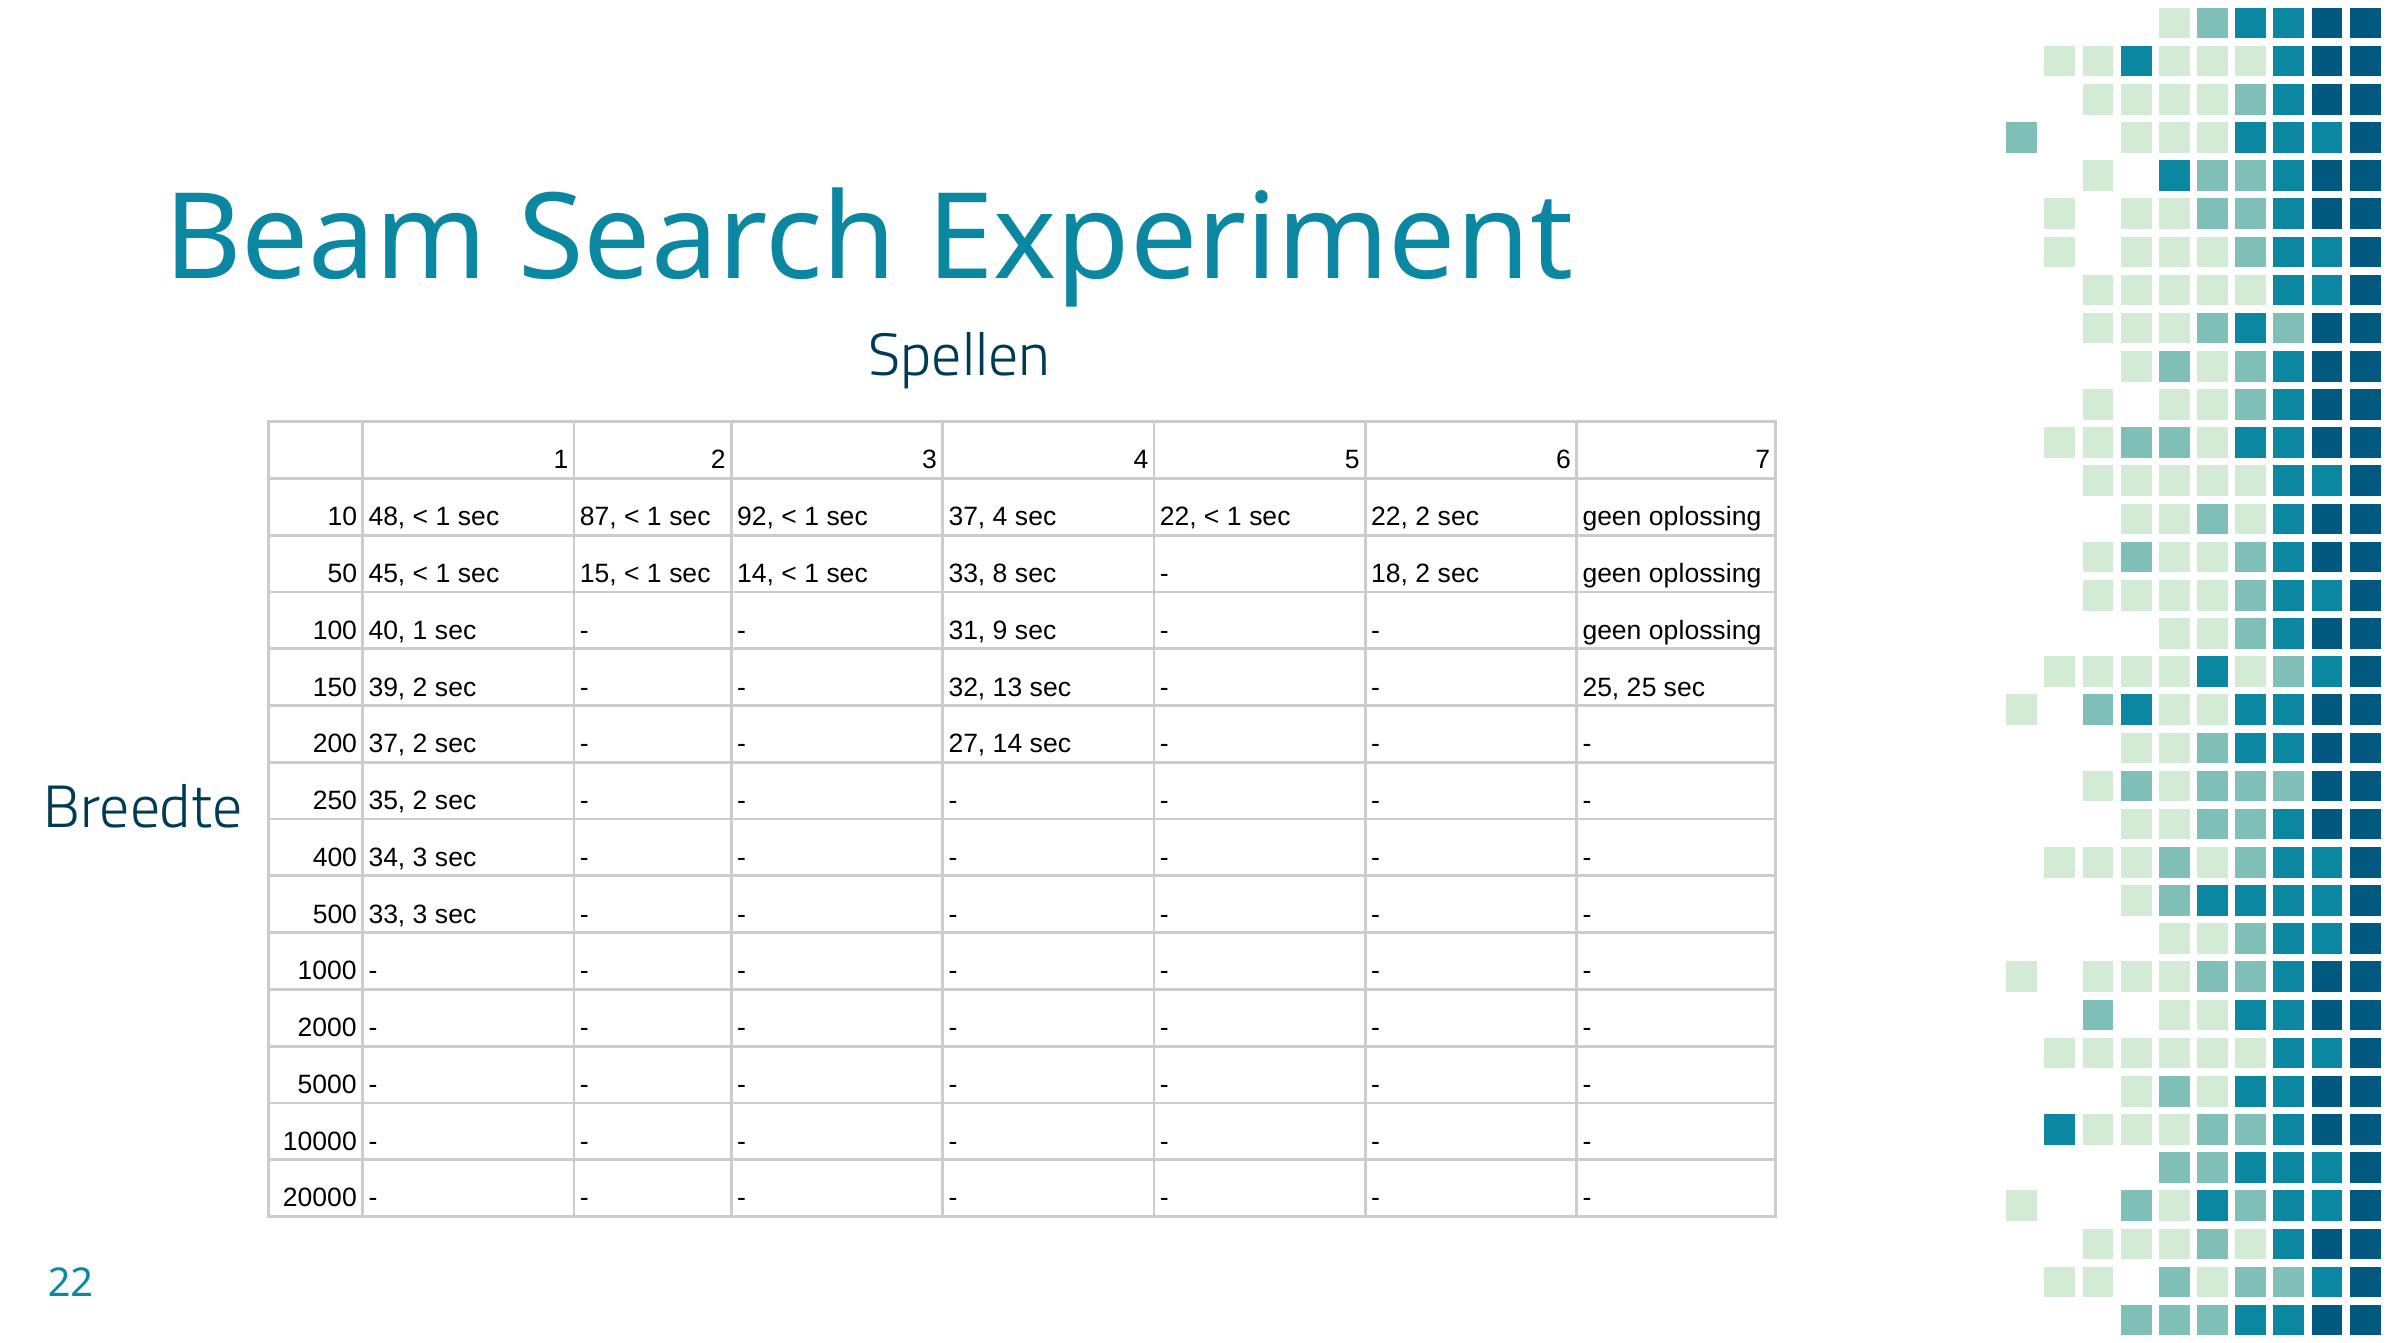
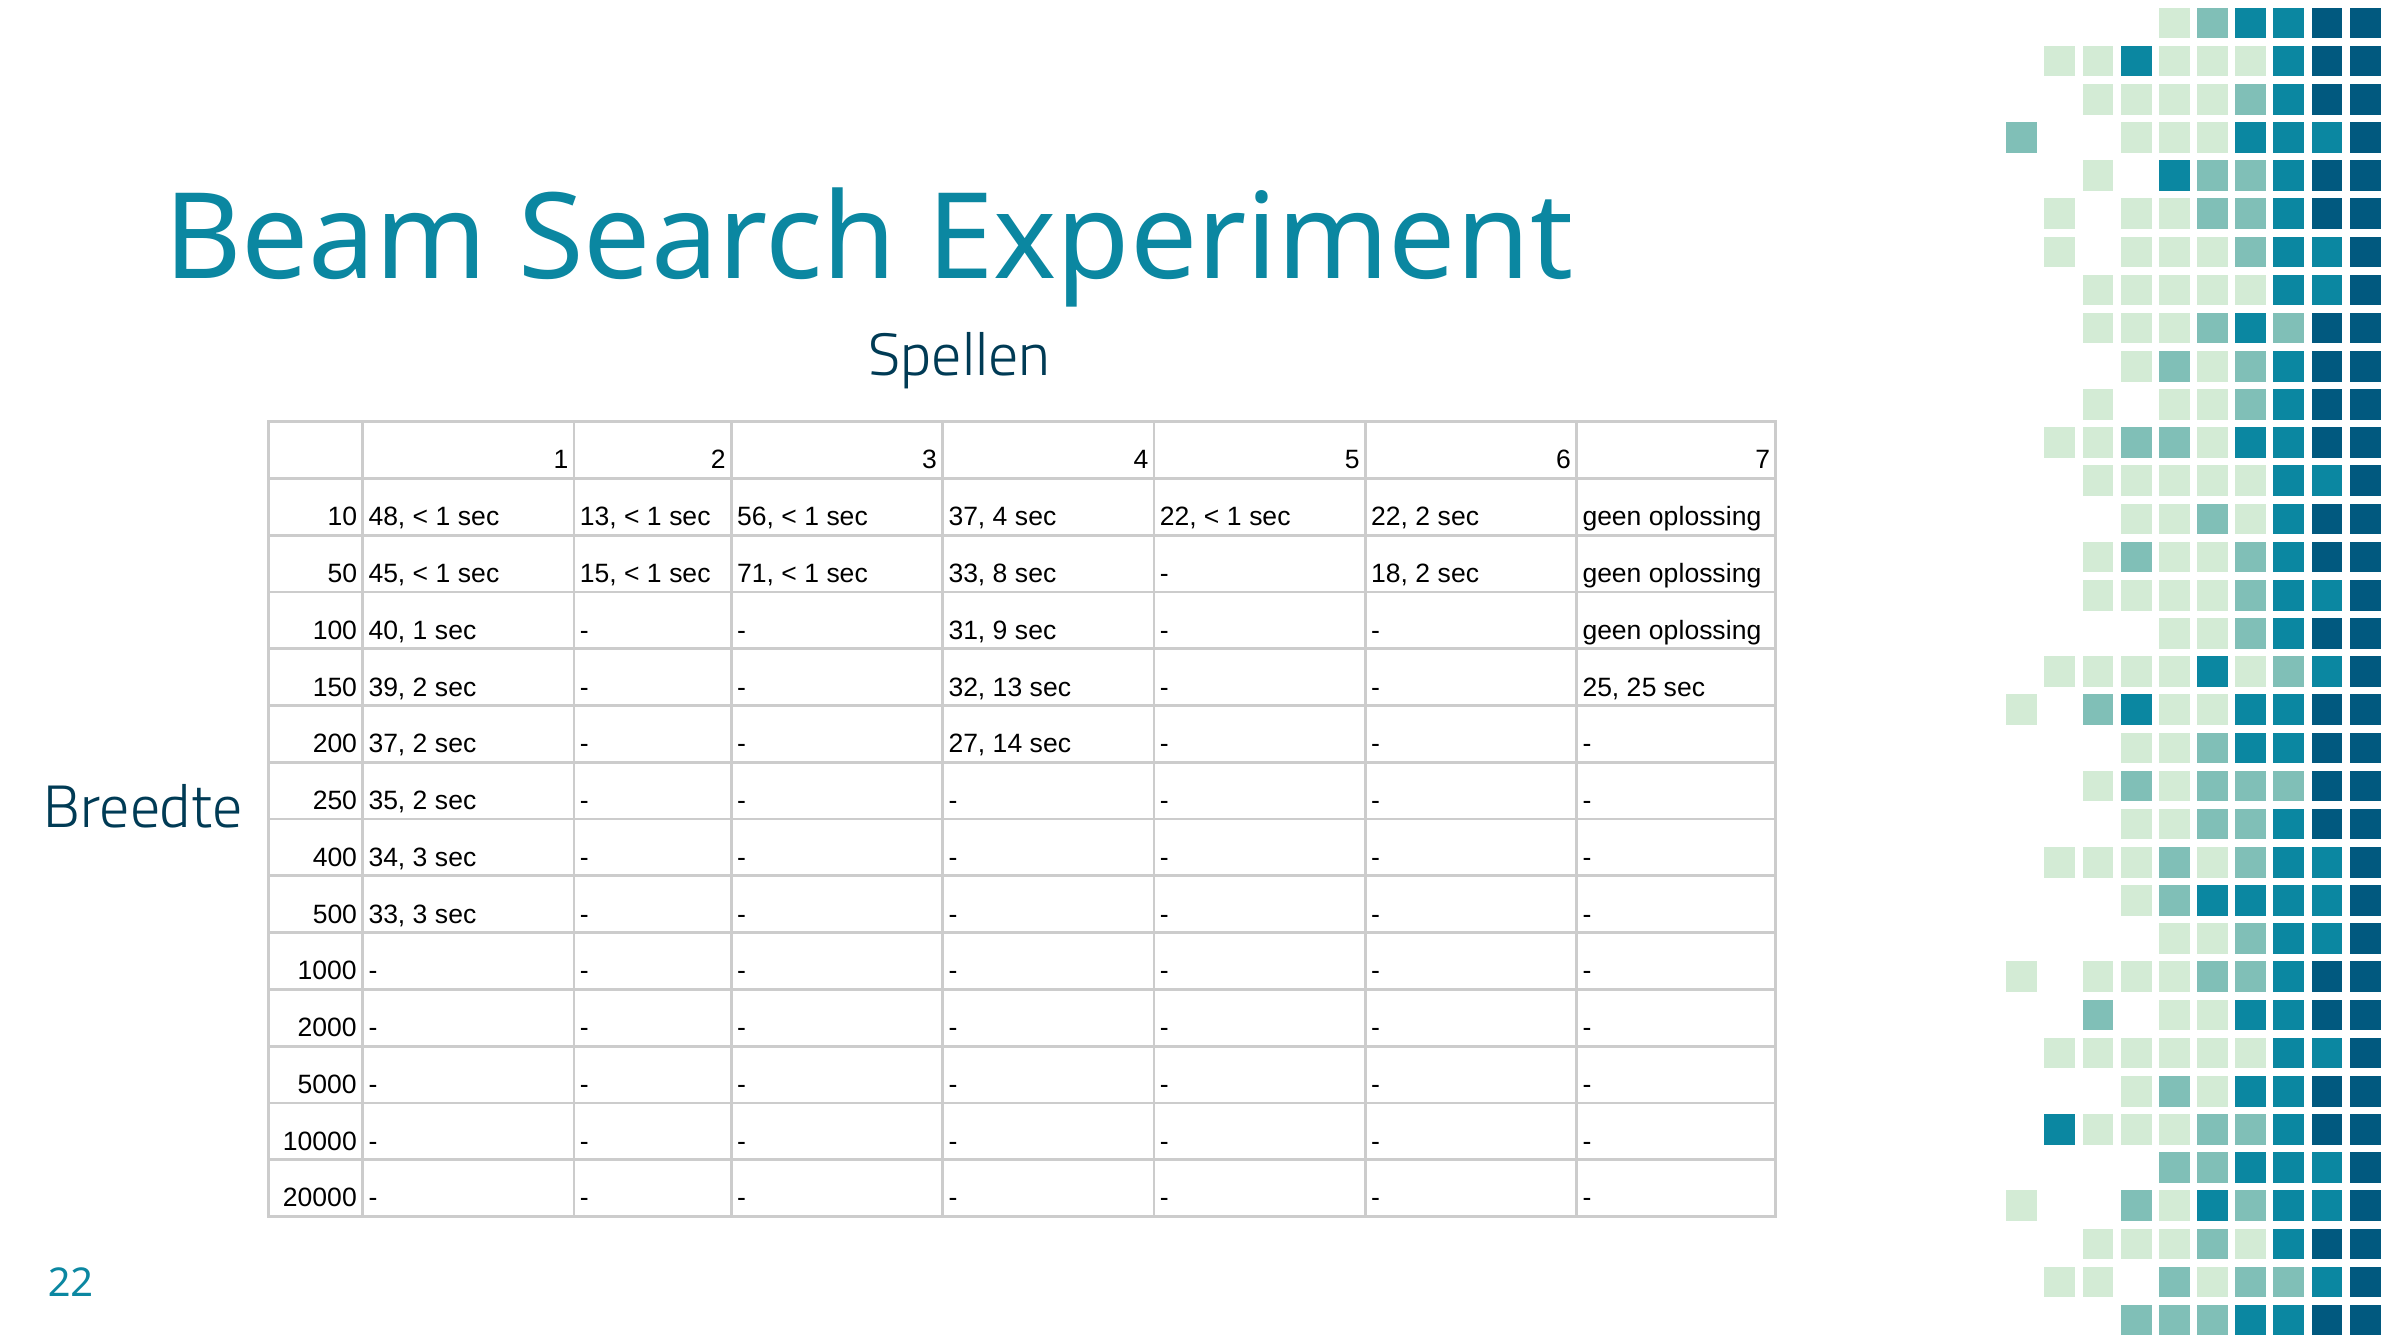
sec 87: 87 -> 13 (598, 517)
92: 92 -> 56 (756, 517)
sec 14: 14 -> 71 (756, 574)
